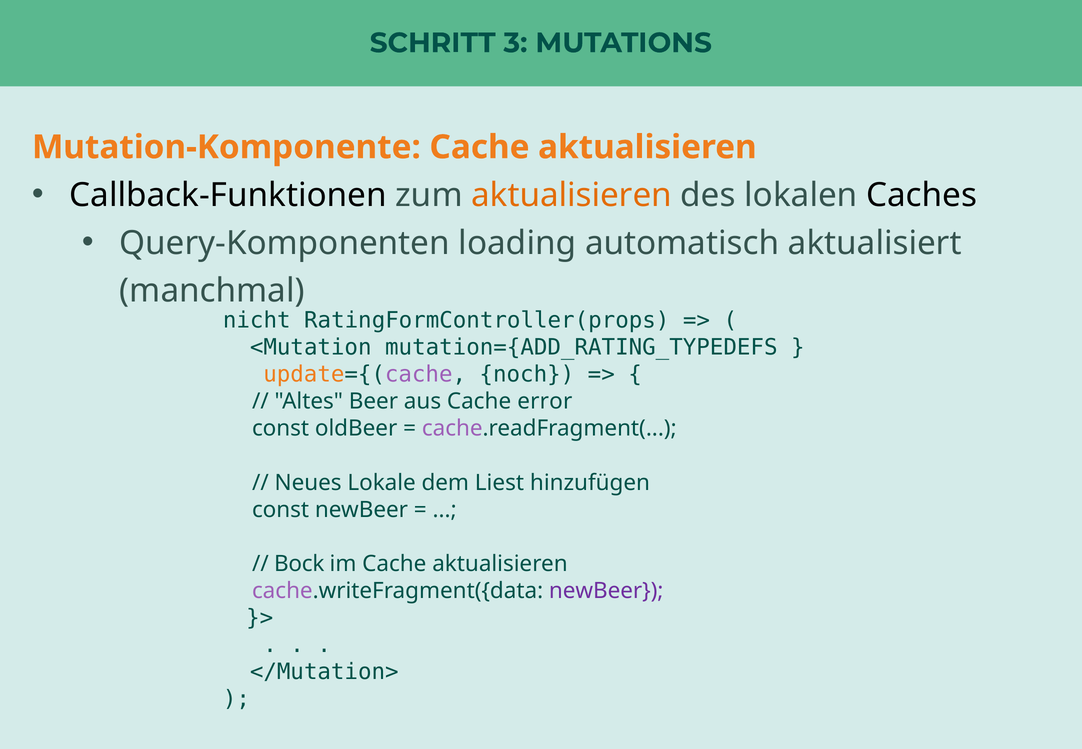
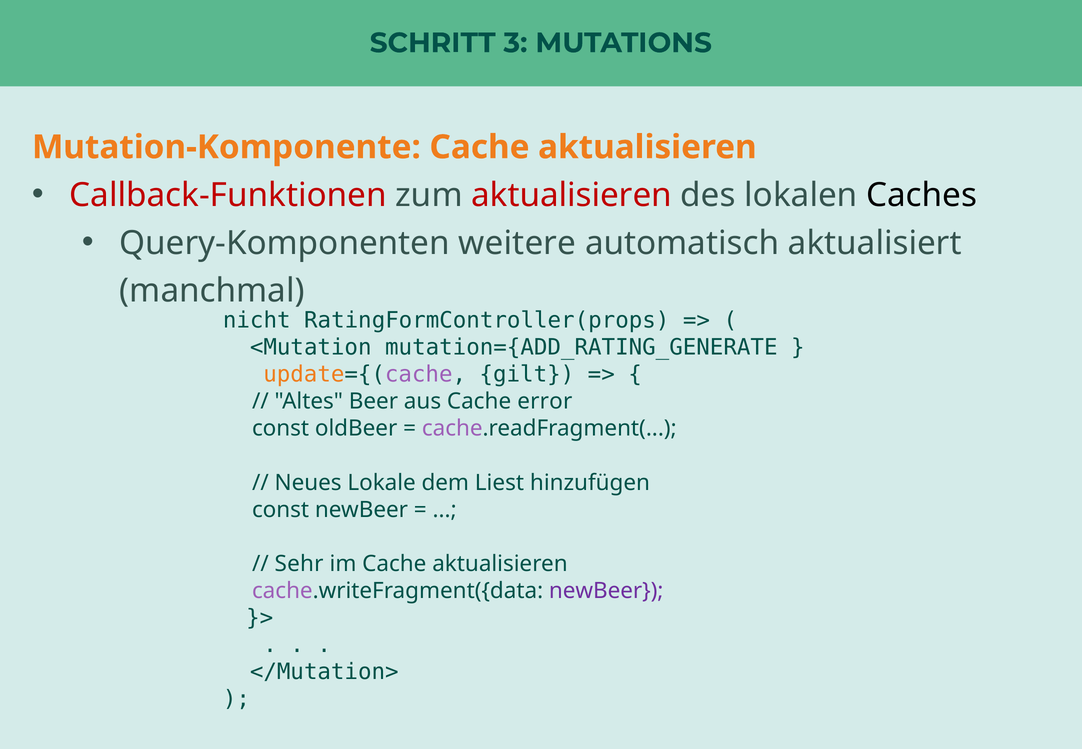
Callback-Funktionen colour: black -> red (228, 195)
aktualisieren colour: orange -> red (572, 195)
loading: loading -> weitere (517, 243)
mutation={ADD_RATING_TYPEDEFS: mutation={ADD_RATING_TYPEDEFS -> mutation={ADD_RATING_GENERATE (581, 347)
noch: noch -> gilt (527, 374)
Bock: Bock -> Sehr (299, 564)
